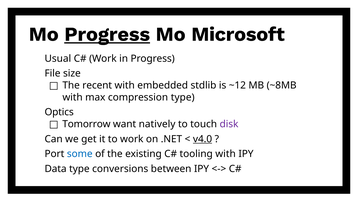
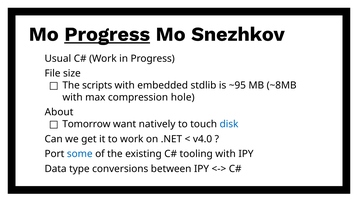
Microsoft: Microsoft -> Snezhkov (238, 34)
recent: recent -> scripts (97, 86)
~12: ~12 -> ~95 (237, 86)
compression type: type -> hole (183, 97)
Optics: Optics -> About (59, 112)
disk colour: purple -> blue (229, 124)
v4.0 underline: present -> none (203, 139)
